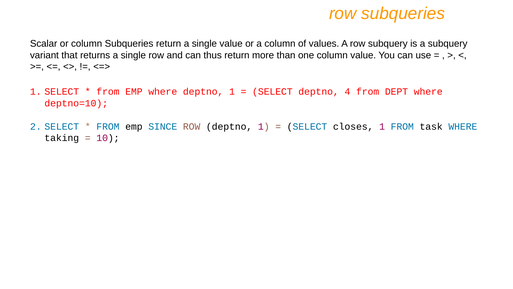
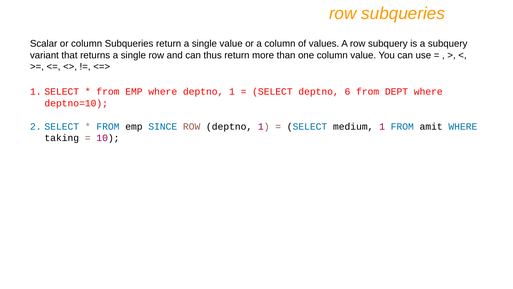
4: 4 -> 6 (347, 92)
closes: closes -> medium (353, 126)
task: task -> amit (431, 126)
